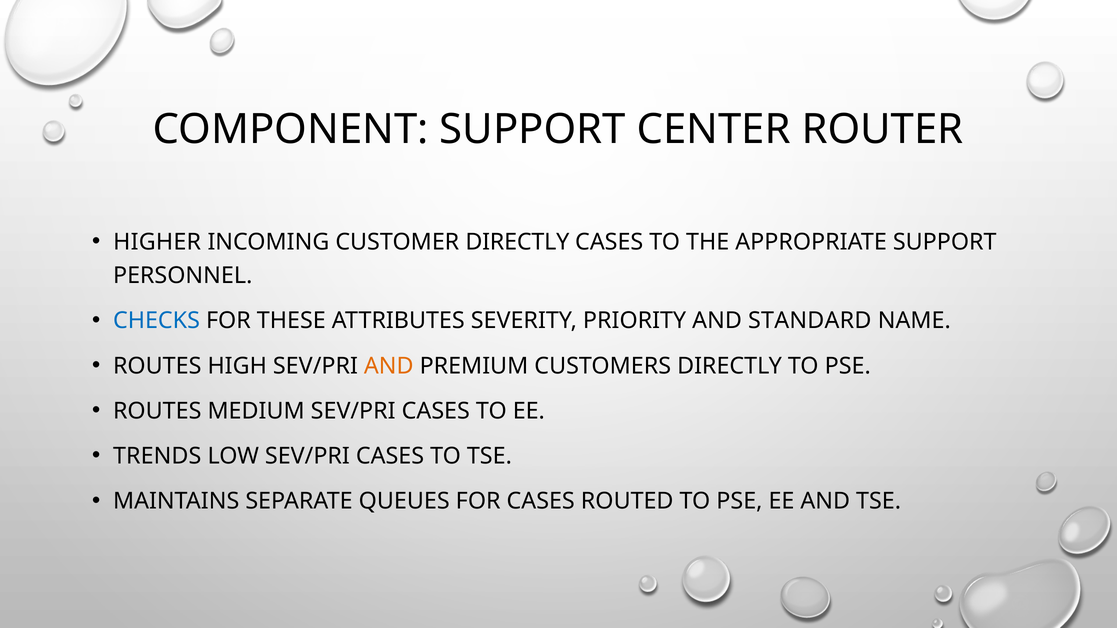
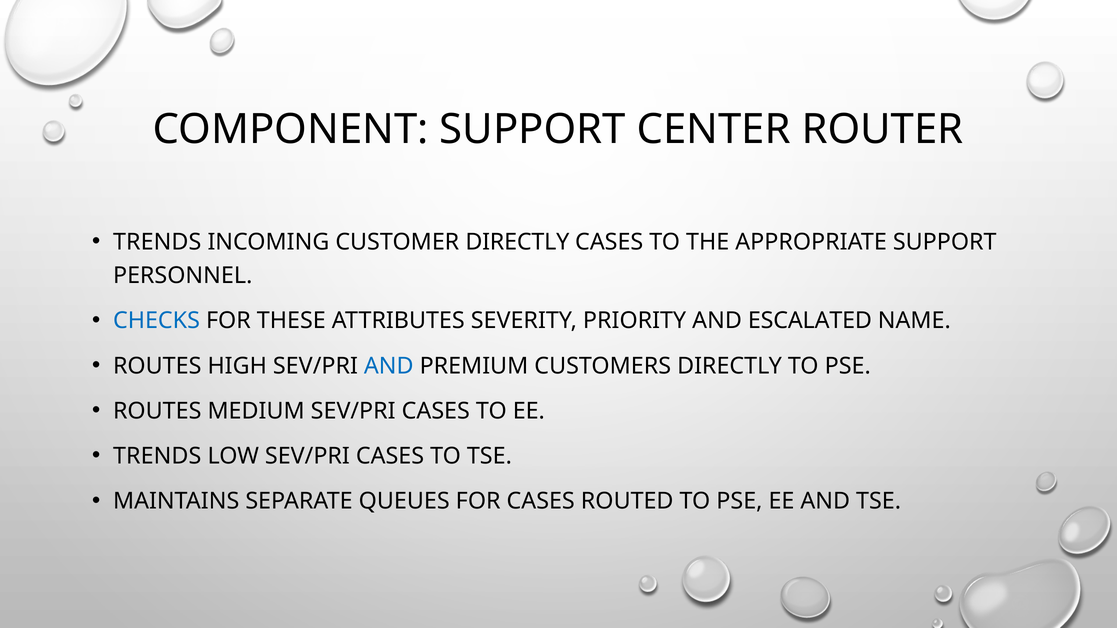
HIGHER: HIGHER -> TRENDS (157, 242)
STANDARD: STANDARD -> ESCALATED (810, 321)
AND colour: orange -> blue (389, 366)
